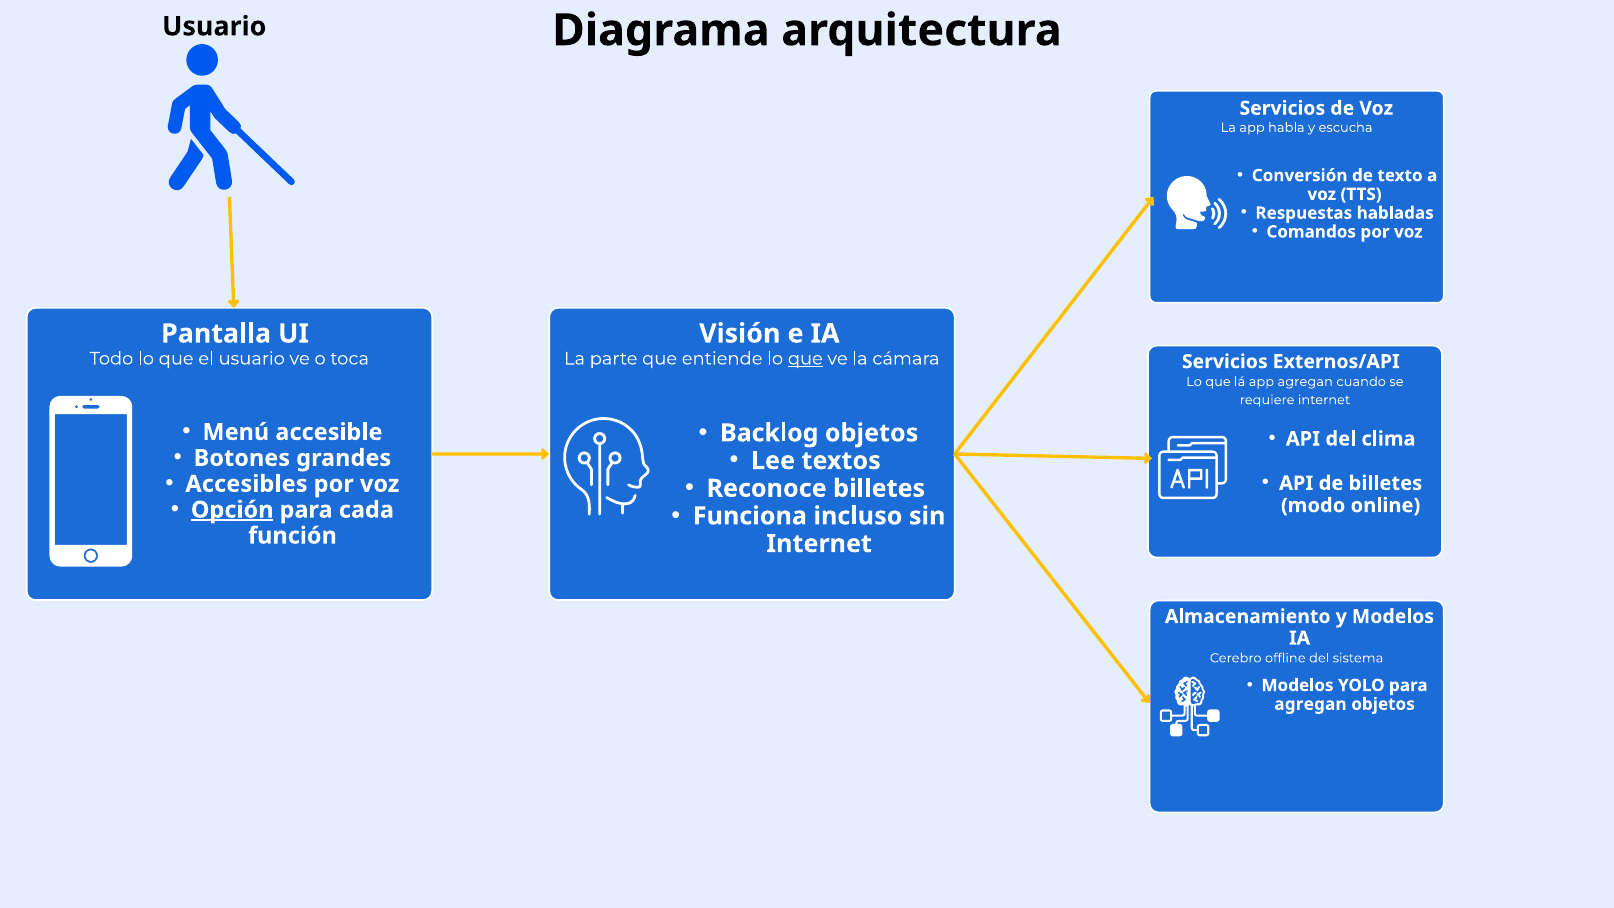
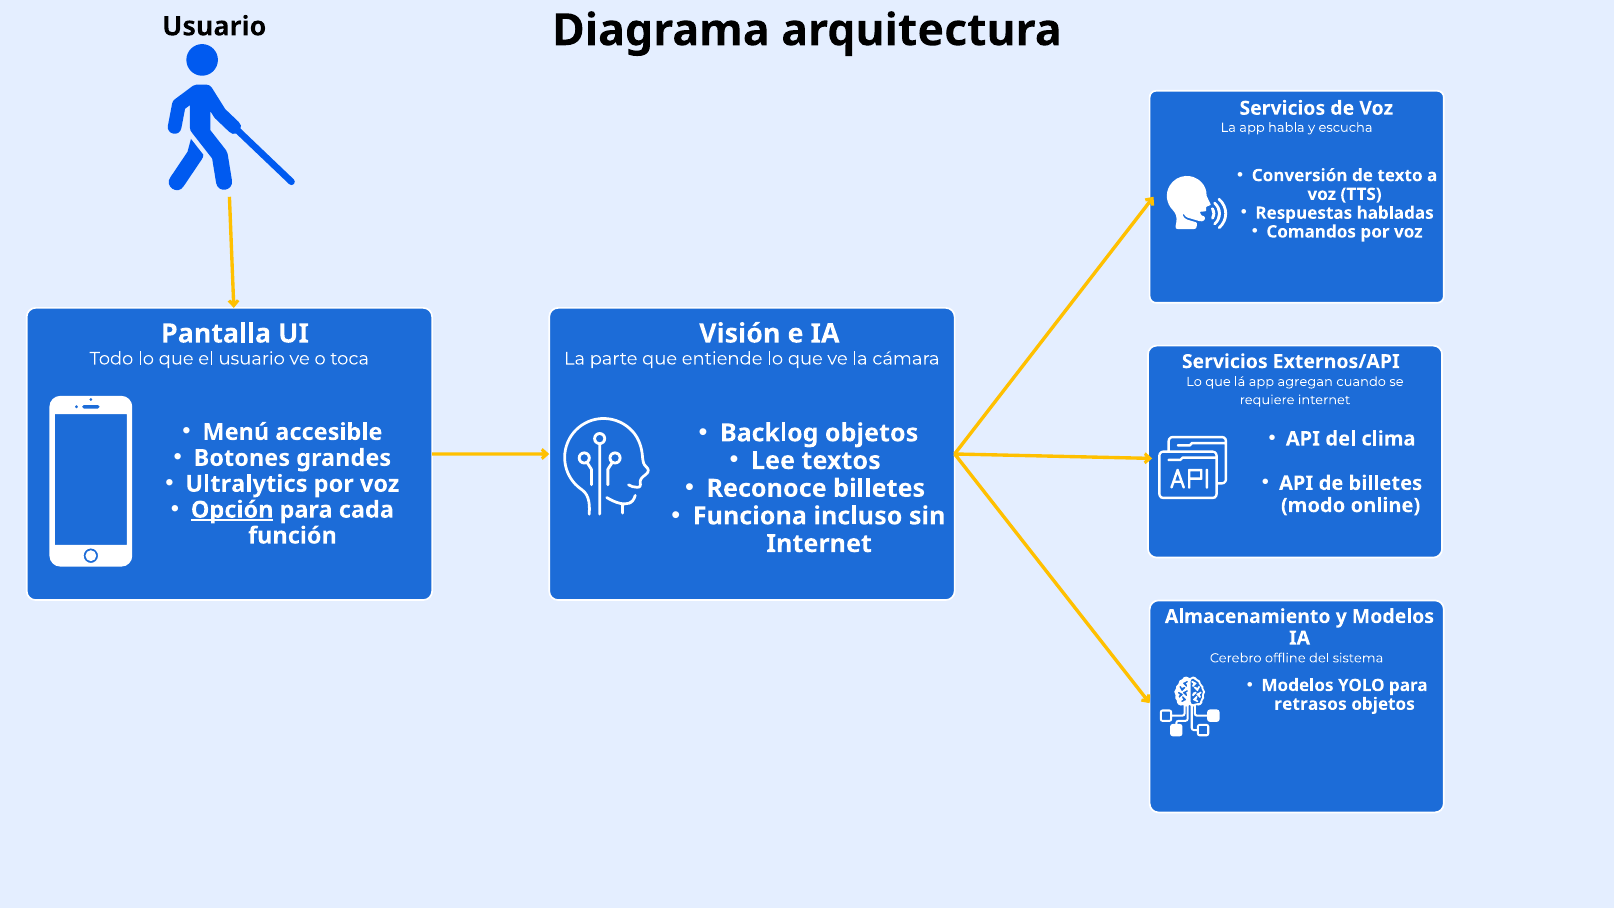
que underline: present -> none (805, 359)
Accesibles: Accesibles -> Ultralytics (246, 484)
agregan: agregan -> retrasos (1310, 704)
